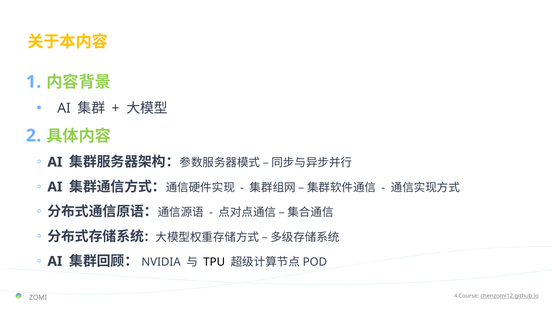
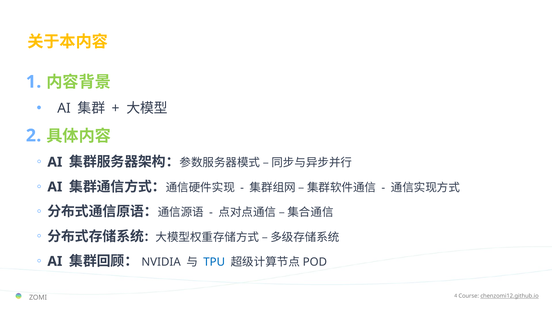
TPU colour: black -> blue (214, 262)
